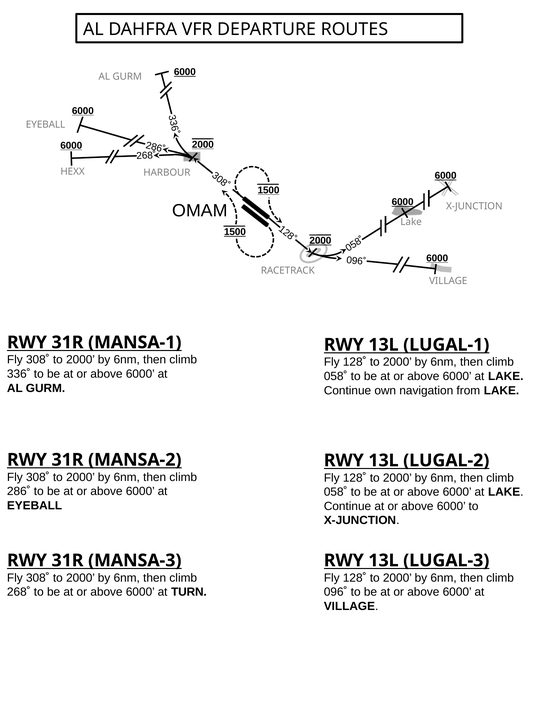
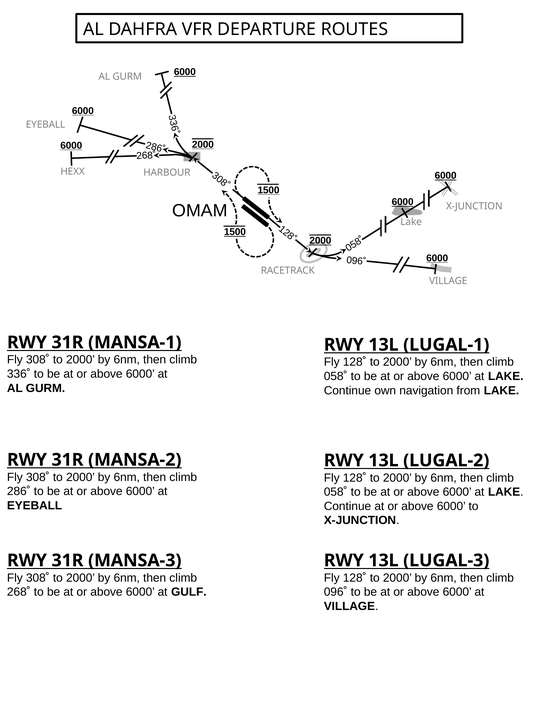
TURN: TURN -> GULF (189, 593)
